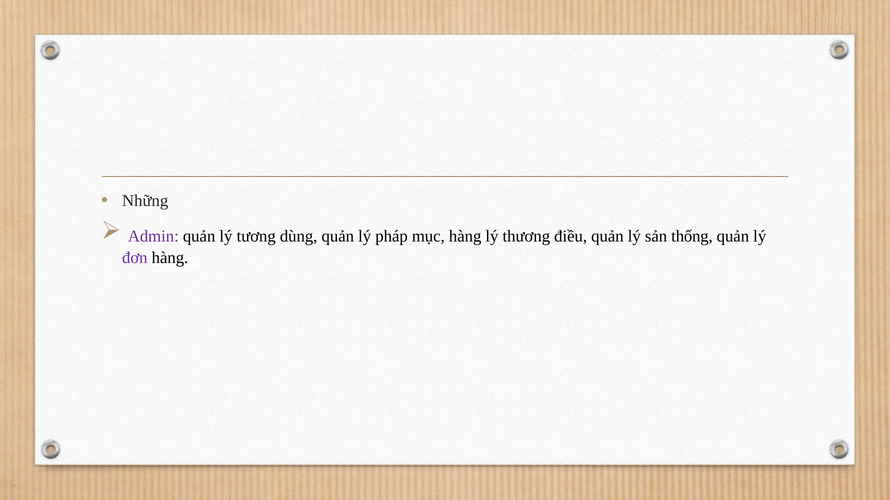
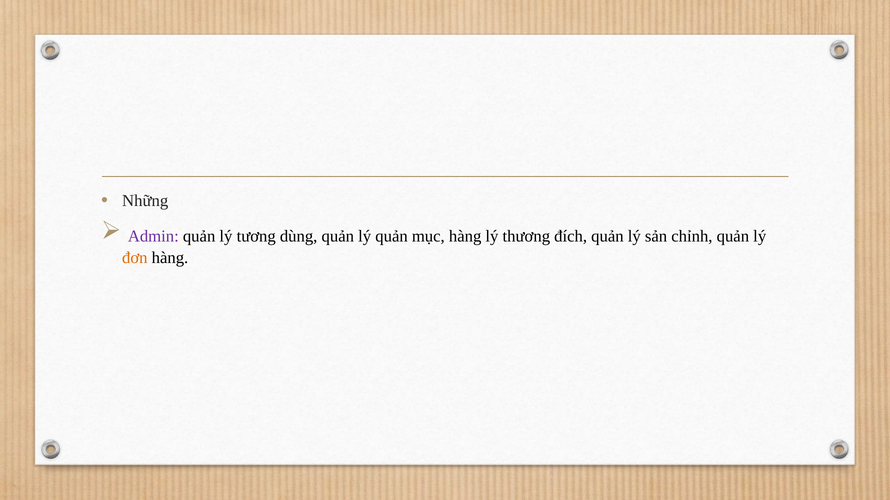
lý pháp: pháp -> quản (392, 237)
điều: điều -> đích (571, 237)
thống: thống -> chỉnh (692, 237)
đơn colour: purple -> orange (135, 258)
